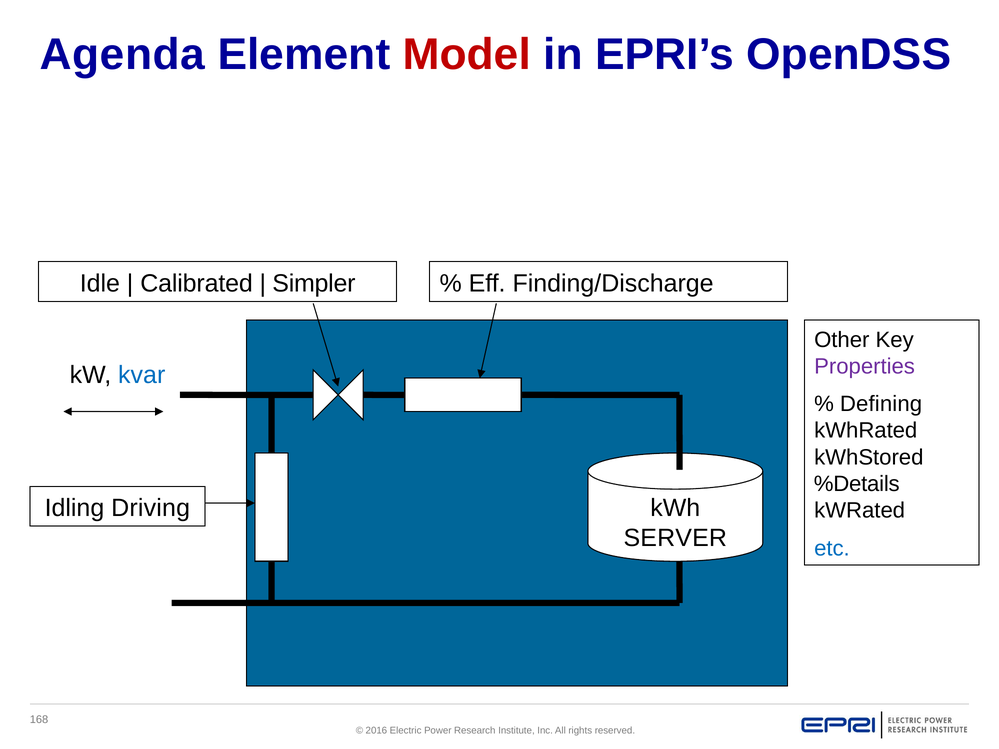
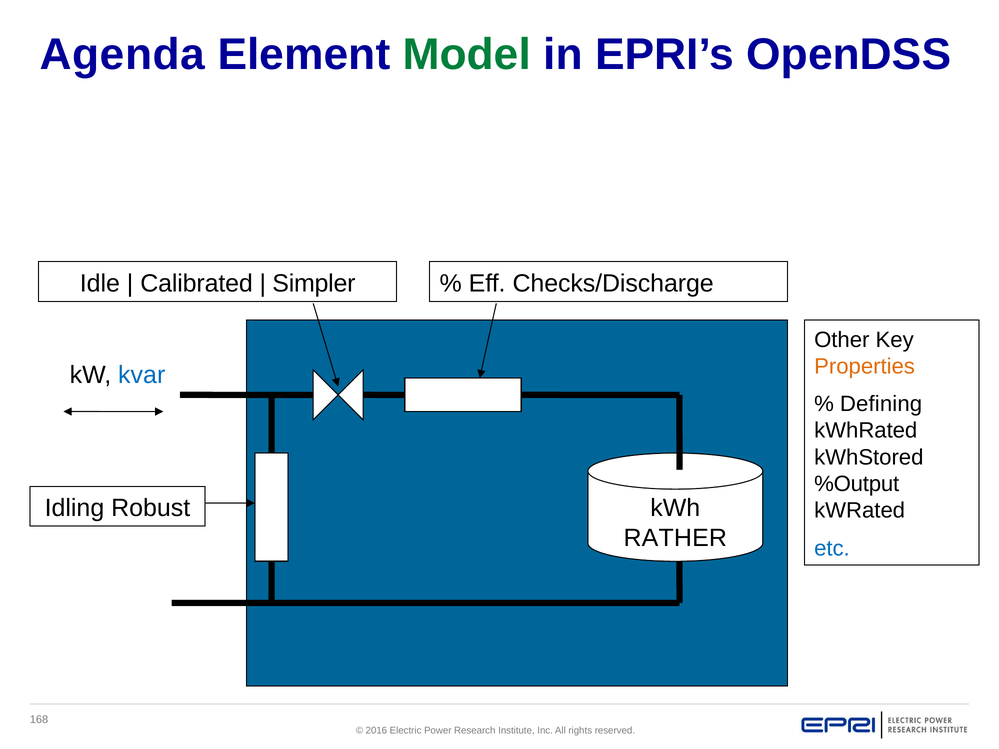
Model colour: red -> green (467, 55)
Finding/Discharge: Finding/Discharge -> Checks/Discharge (613, 283)
Properties colour: purple -> orange (865, 366)
%Details: %Details -> %Output (857, 484)
Driving: Driving -> Robust (151, 508)
SERVER: SERVER -> RATHER (675, 538)
